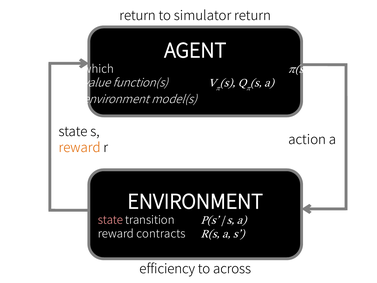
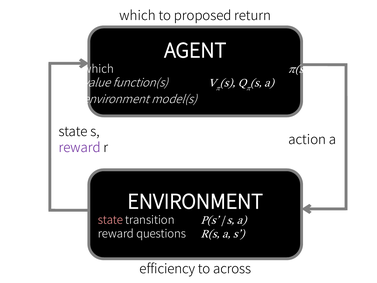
return: return -> which (138, 16)
simulator: simulator -> proposed (203, 16)
reward colour: orange -> purple (80, 148)
contracts: contracts -> questions (161, 234)
